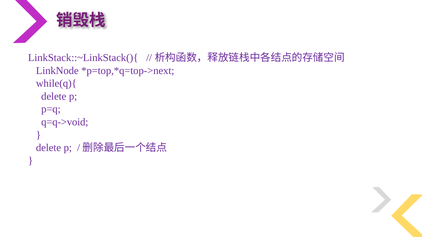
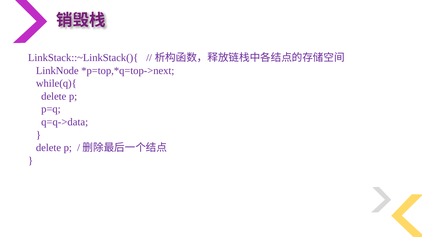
q=q->void: q=q->void -> q=q->data (65, 122)
